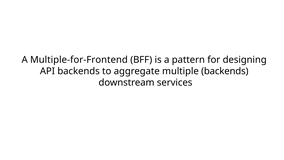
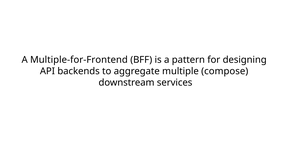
multiple backends: backends -> compose (225, 71)
